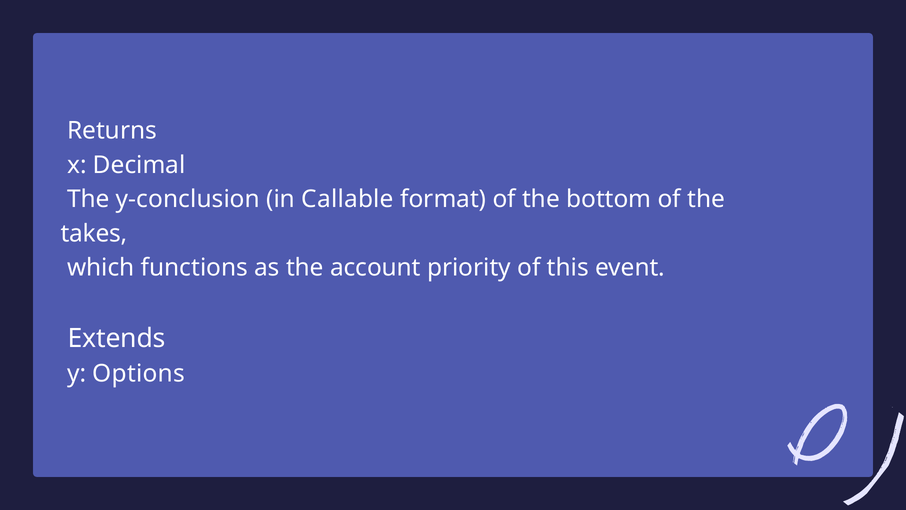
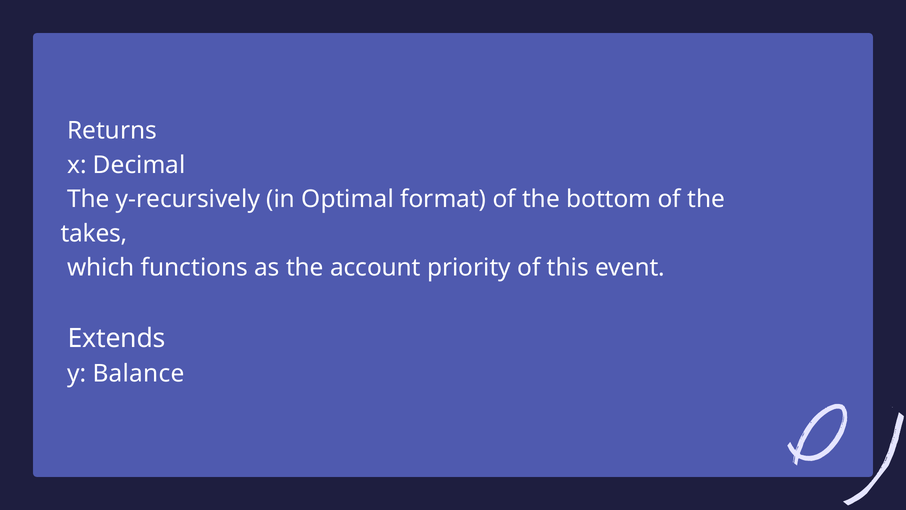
y-conclusion: y-conclusion -> y-recursively (188, 199)
Callable: Callable -> Optimal (348, 199)
Options: Options -> Balance (139, 373)
